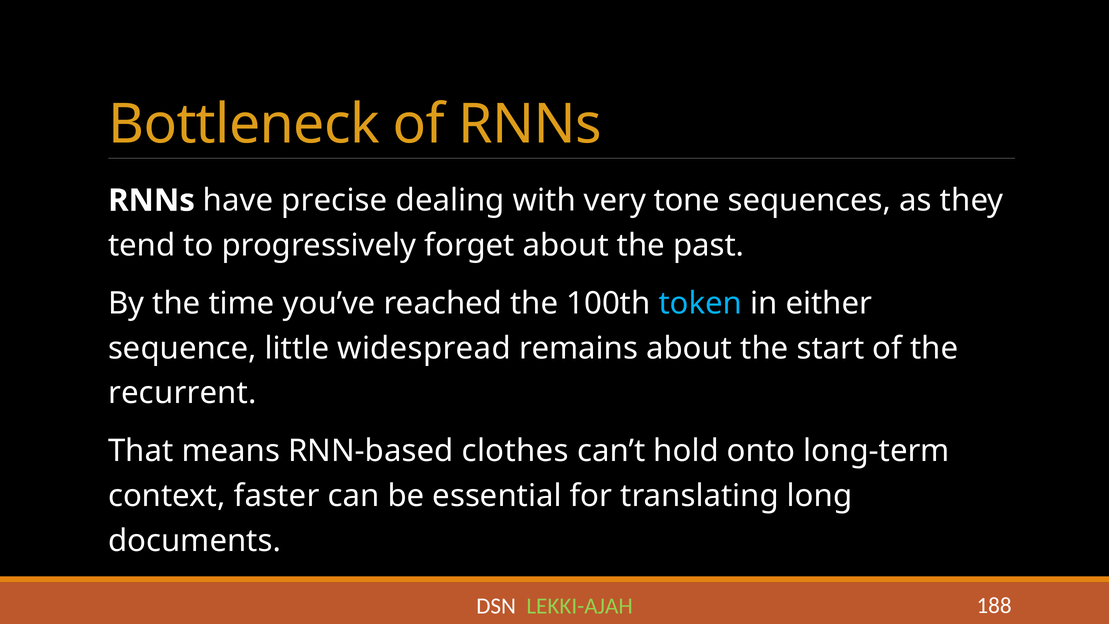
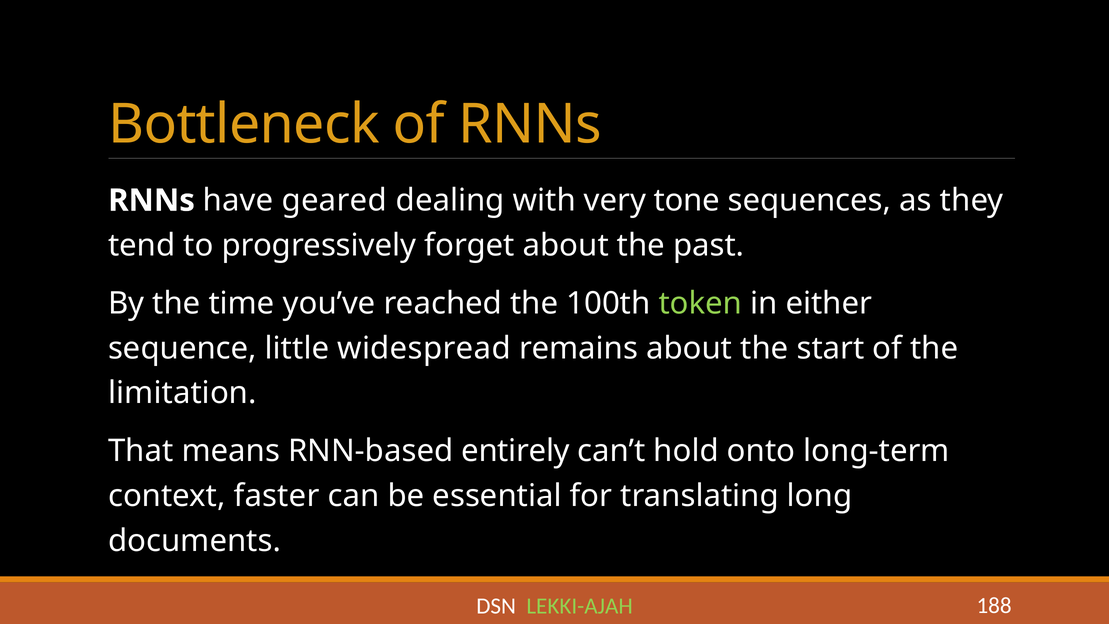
precise: precise -> geared (334, 200)
token colour: light blue -> light green (700, 303)
recurrent: recurrent -> limitation (182, 393)
clothes: clothes -> entirely (515, 451)
